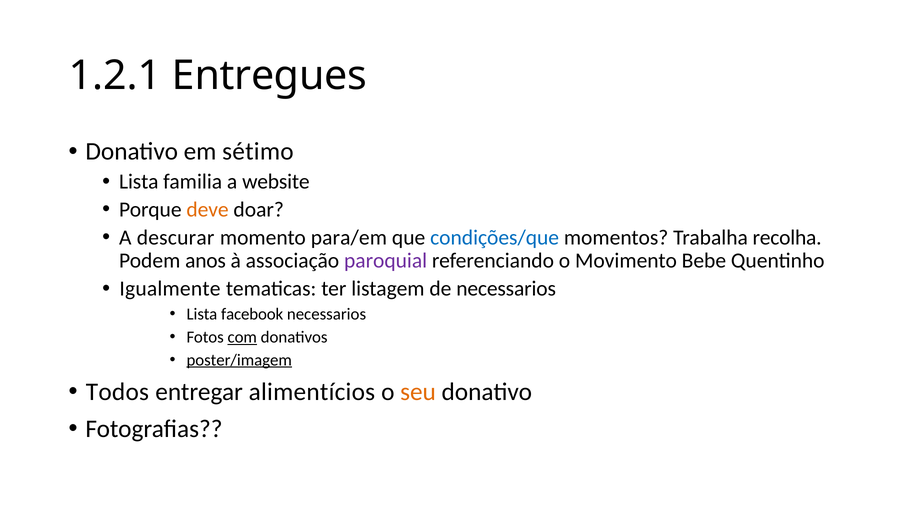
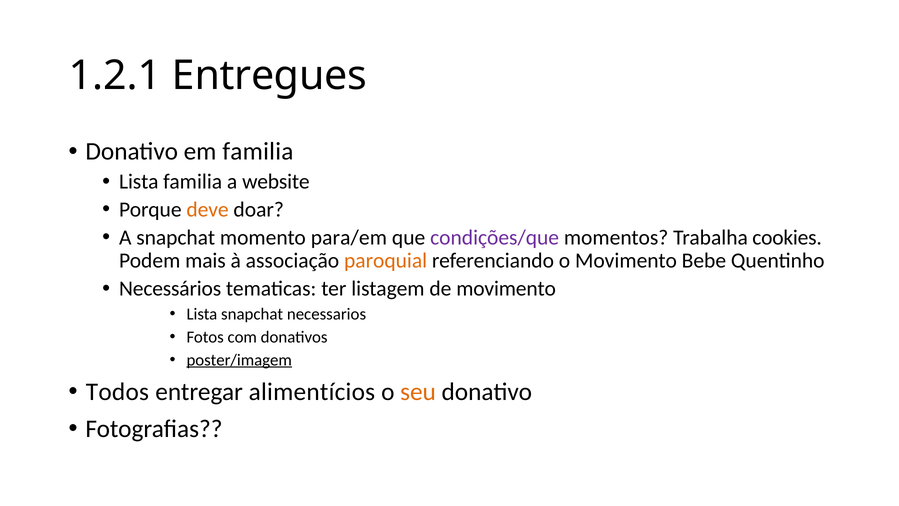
em sétimo: sétimo -> familia (258, 152)
A descurar: descurar -> snapchat (176, 237)
condições/que colour: blue -> purple (495, 237)
recolha: recolha -> cookies (787, 237)
anos: anos -> mais (205, 261)
paroquial colour: purple -> orange (386, 261)
Igualmente: Igualmente -> Necessários (170, 289)
de necessarios: necessarios -> movimento (506, 289)
Lista facebook: facebook -> snapchat (252, 314)
com underline: present -> none (242, 337)
